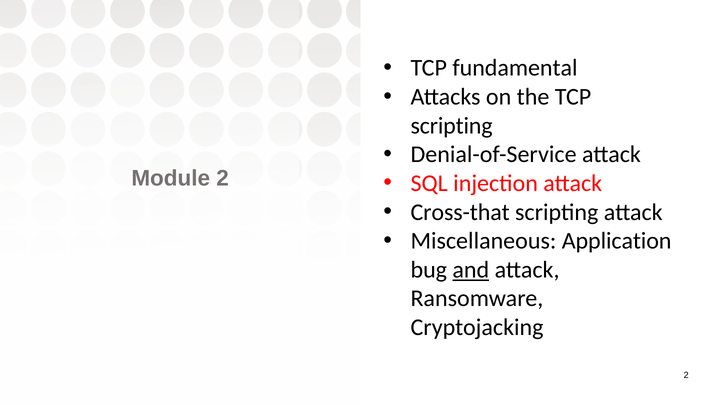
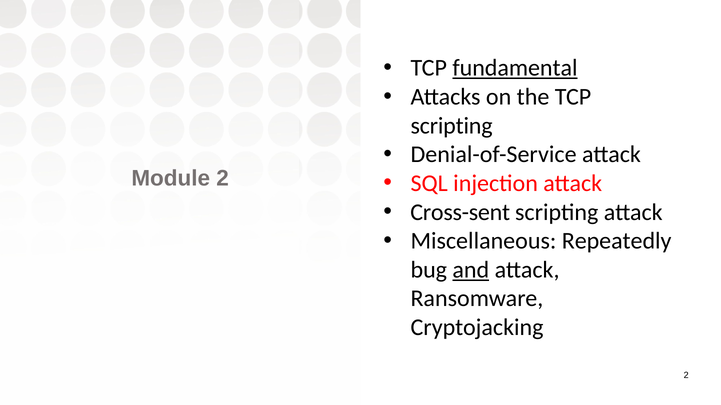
fundamental underline: none -> present (515, 68)
Cross-that: Cross-that -> Cross-sent (460, 212)
Application: Application -> Repeatedly (617, 241)
